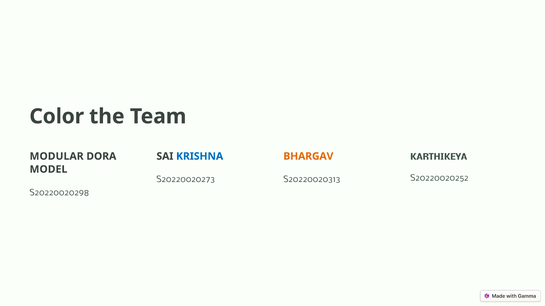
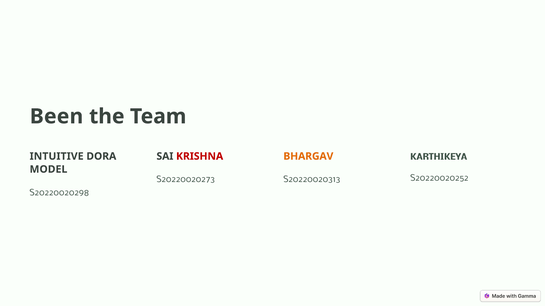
Color: Color -> Been (56, 117)
KRISHNA colour: blue -> red (200, 157)
MODULAR: MODULAR -> INTUITIVE (57, 157)
